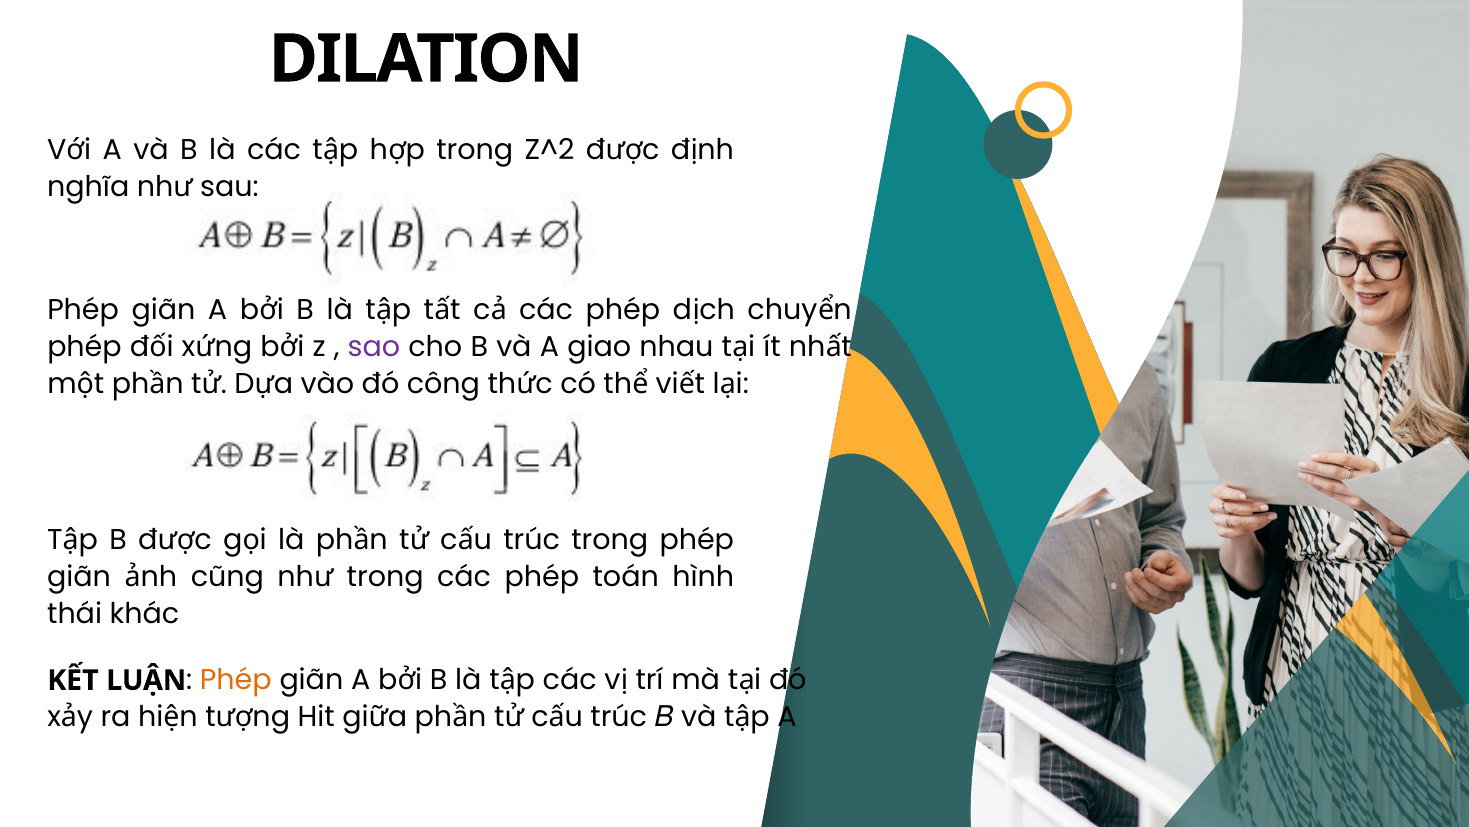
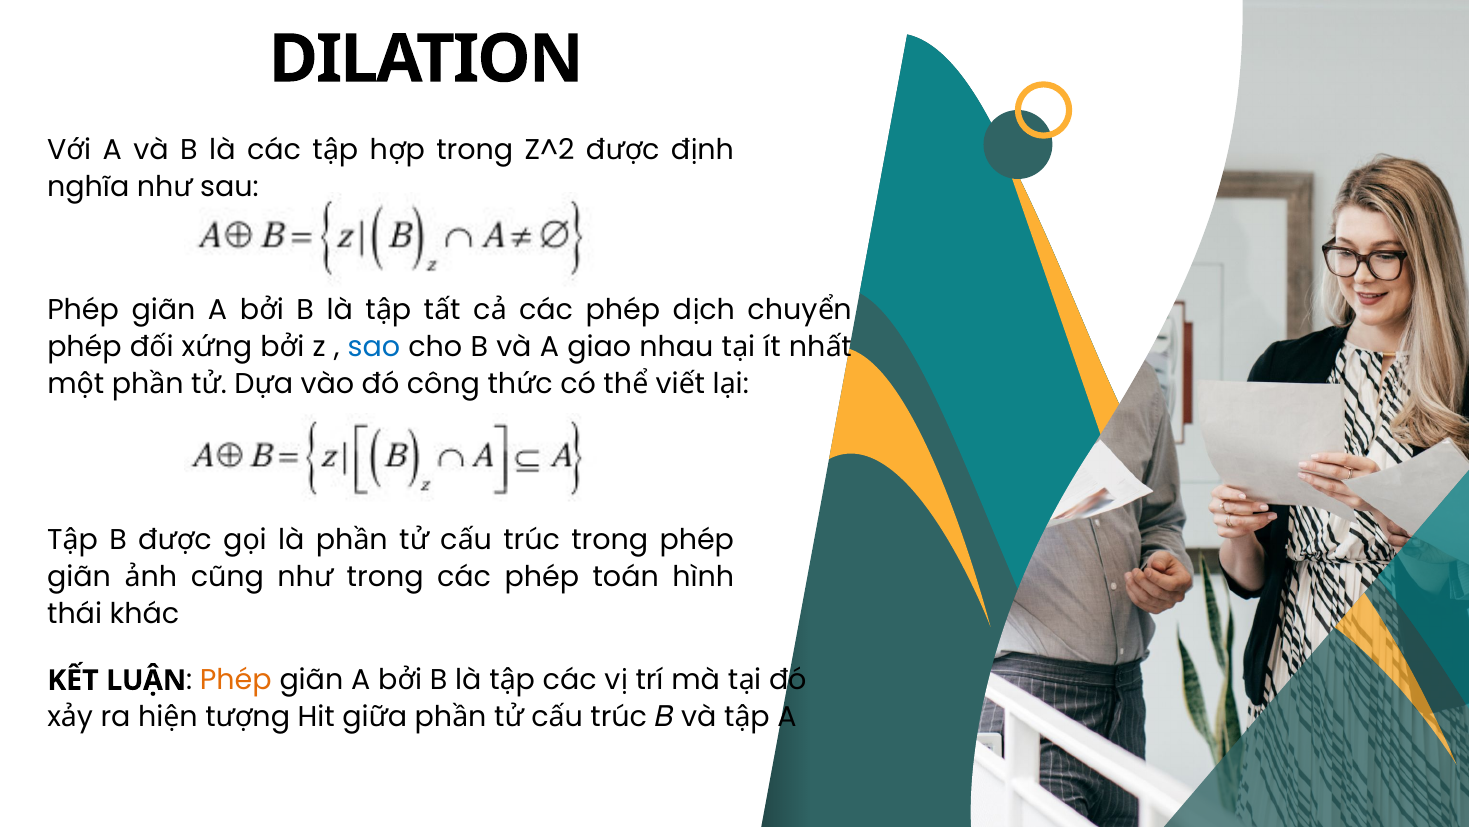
sao colour: purple -> blue (374, 347)
